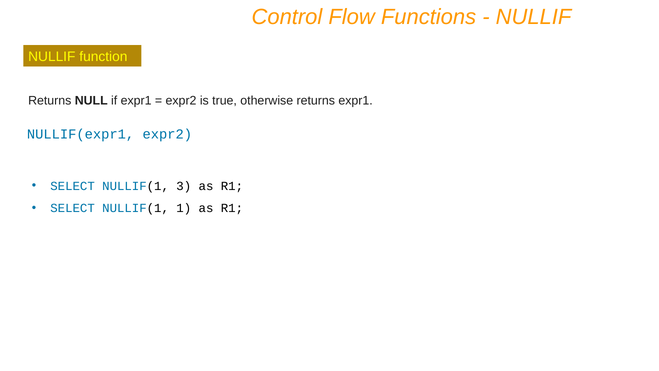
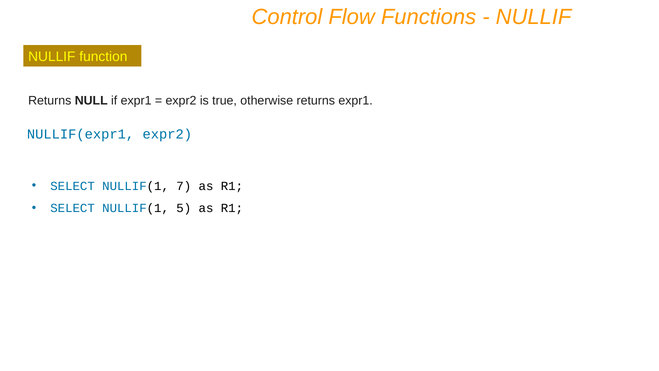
3: 3 -> 7 (184, 186)
1: 1 -> 5 (184, 208)
